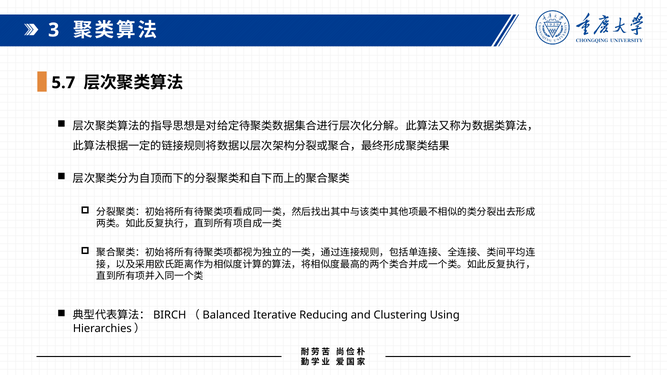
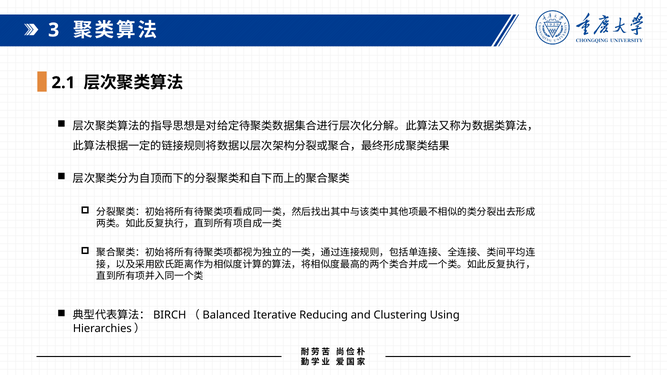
5.7: 5.7 -> 2.1 (63, 83)
